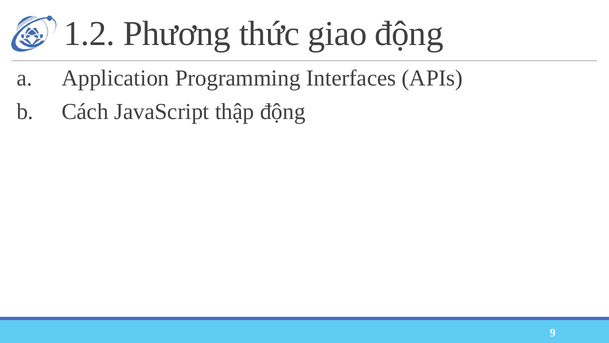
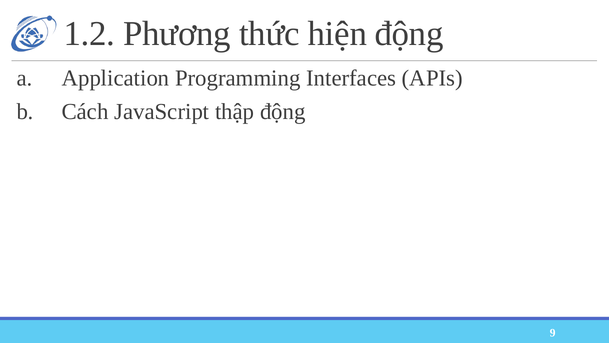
giao: giao -> hiện (337, 34)
